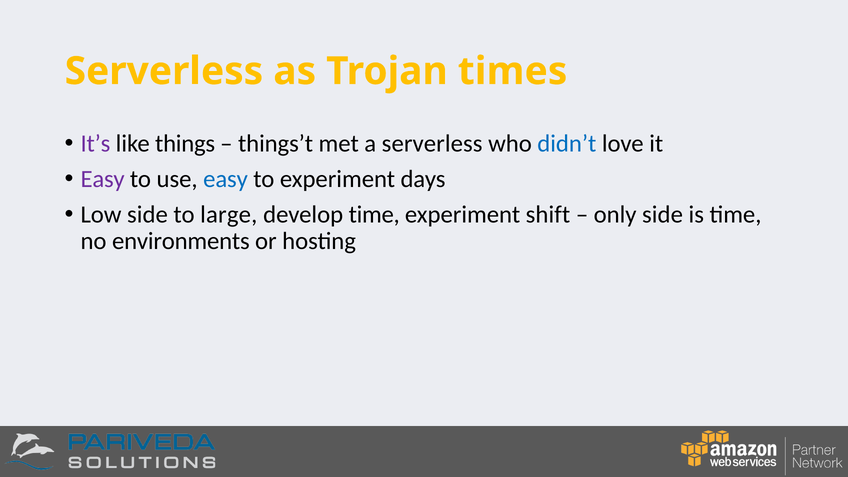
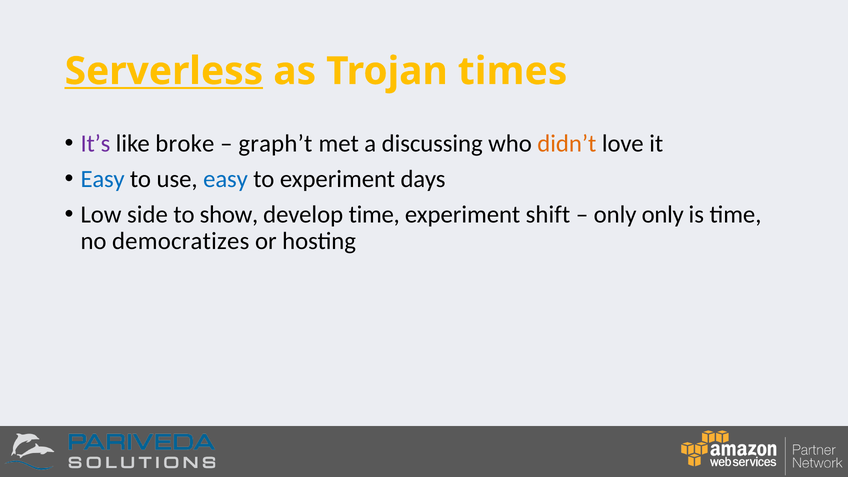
Serverless underline: none -> present (164, 71)
things: things -> broke (185, 143)
things’t: things’t -> graph’t (275, 143)
a serverless: serverless -> discussing (432, 143)
didn’t colour: blue -> orange (567, 143)
Easy colour: purple -> blue (103, 179)
large: large -> show (229, 214)
only side: side -> only (663, 214)
environments: environments -> democratizes (181, 241)
